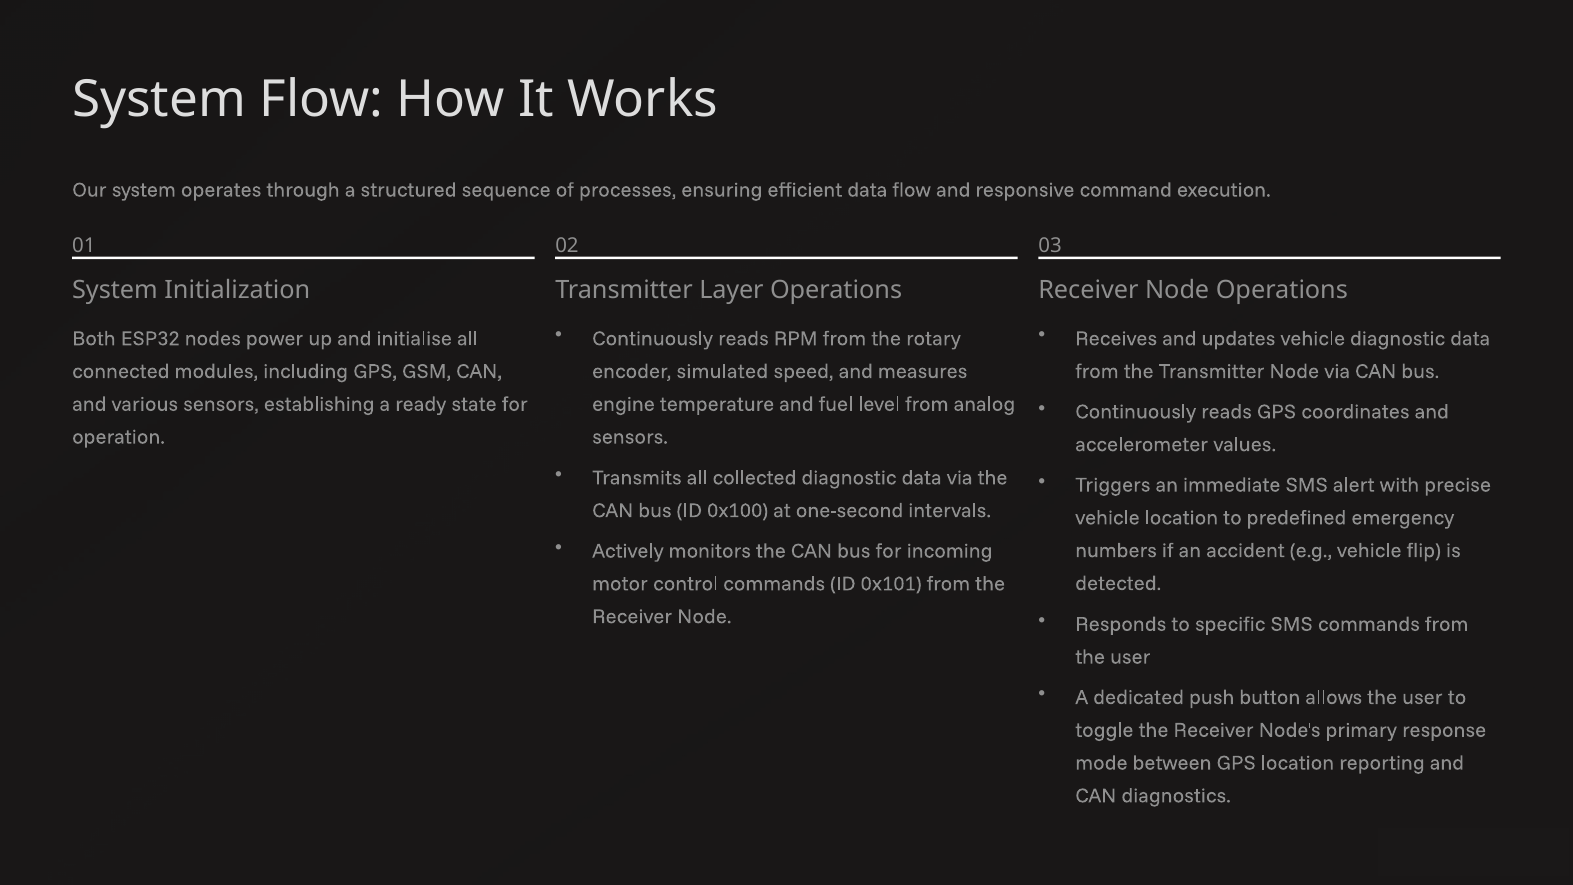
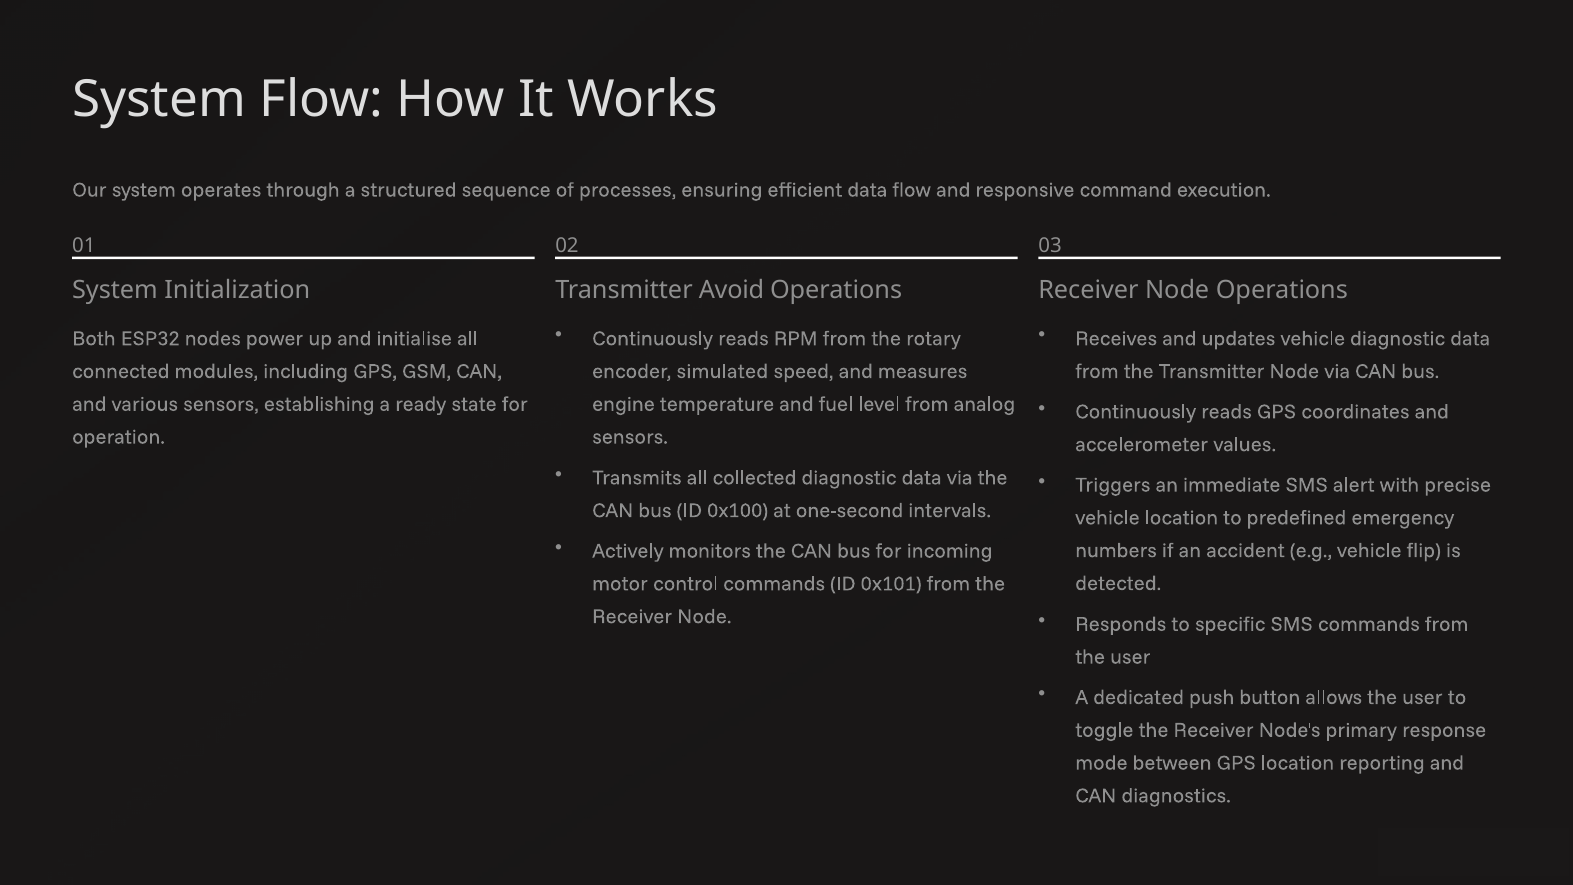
Layer: Layer -> Avoid (731, 291)
